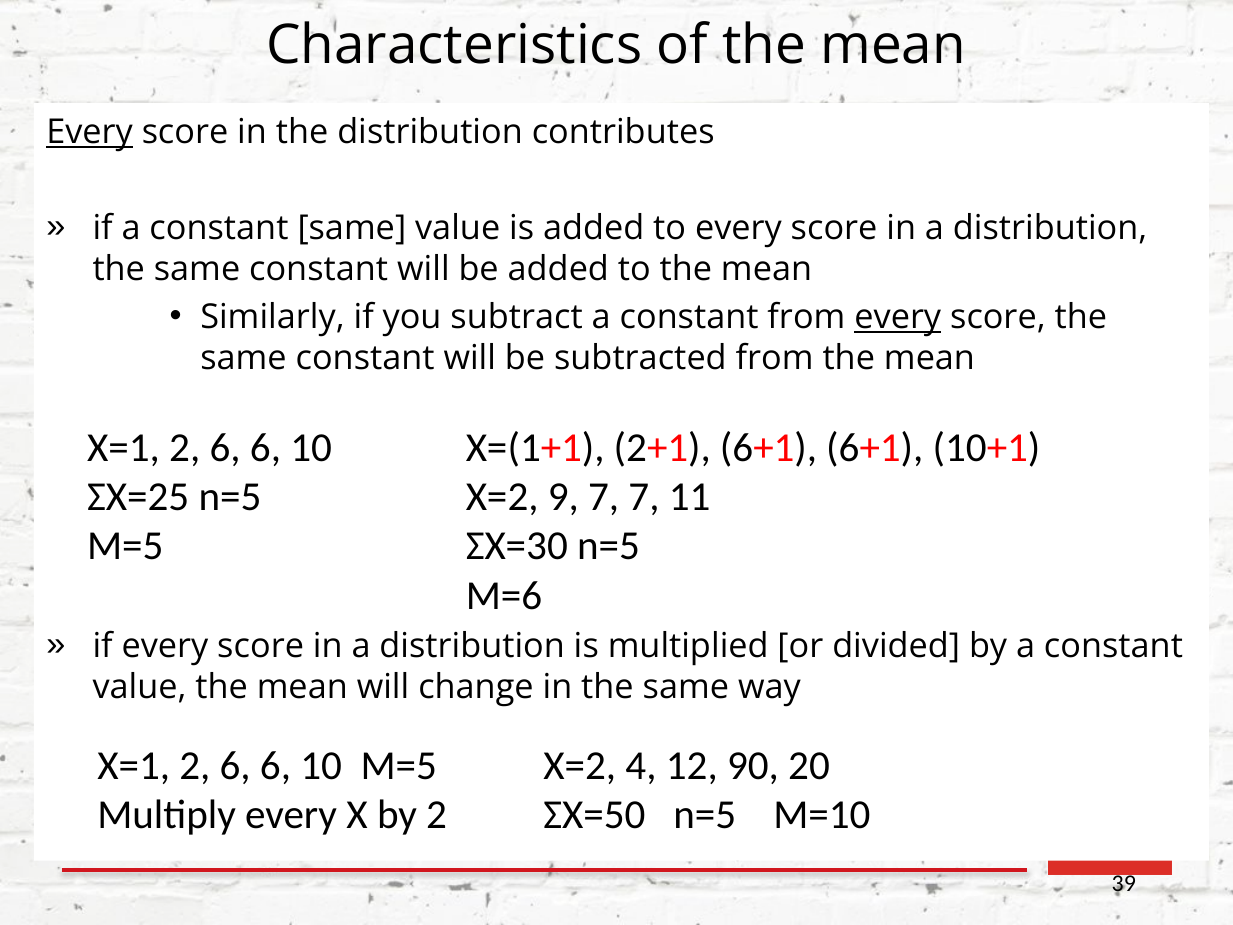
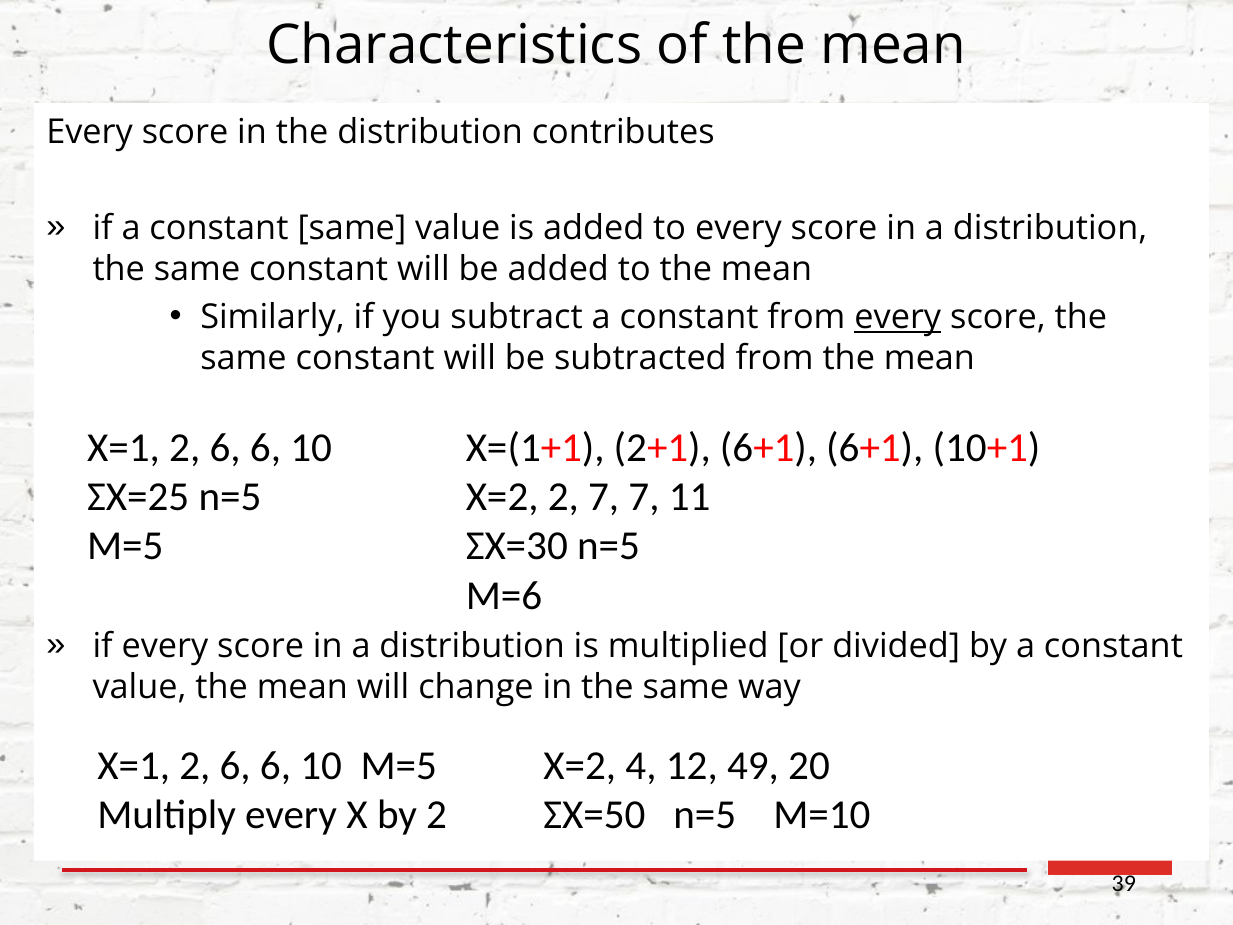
Every underline: present -> none (90, 132)
X=2 9: 9 -> 2 (563, 497)
90: 90 -> 49 (753, 766)
